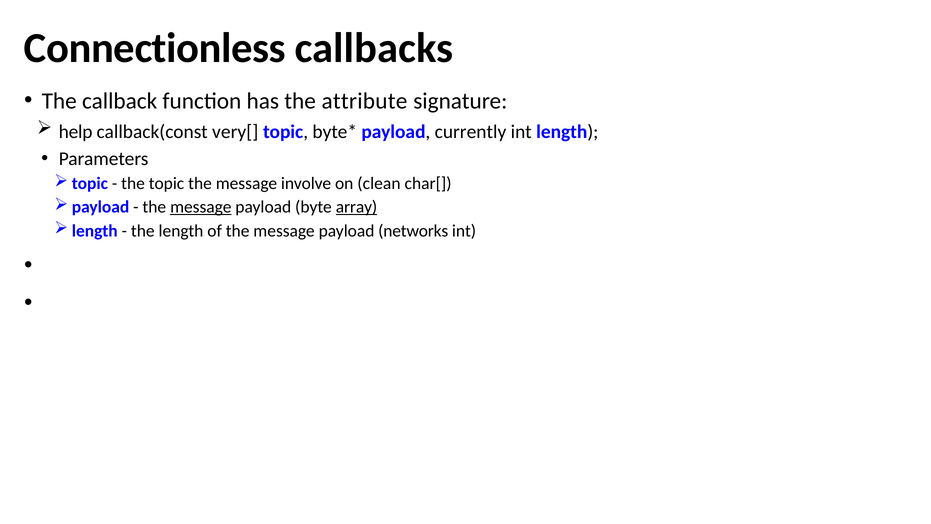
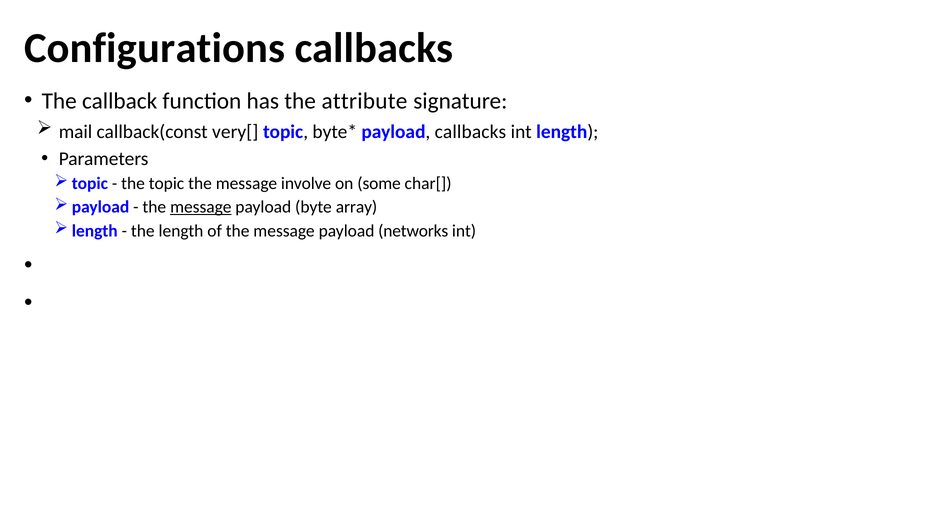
Connectionless: Connectionless -> Configurations (155, 48)
help: help -> mail (76, 132)
payload currently: currently -> callbacks (470, 132)
clean: clean -> some (379, 183)
array underline: present -> none (357, 207)
